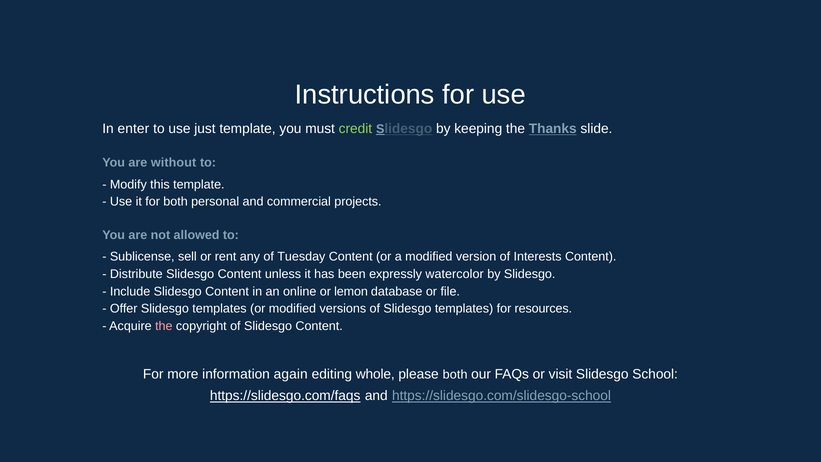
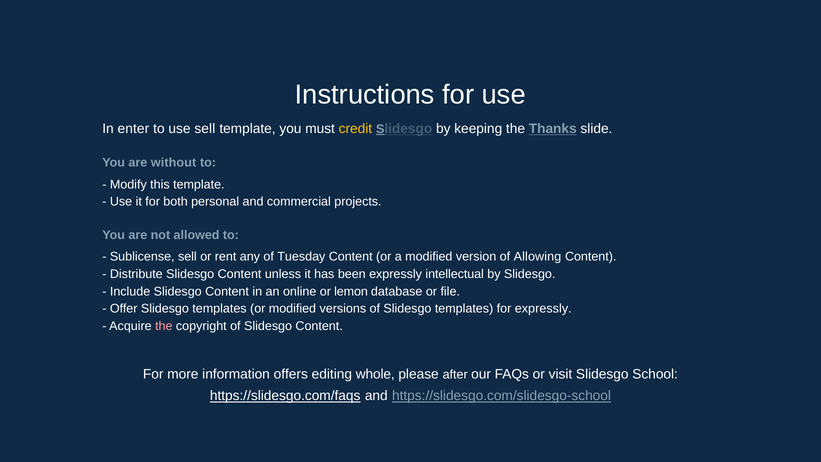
use just: just -> sell (205, 129)
credit colour: light green -> yellow (355, 129)
Interests: Interests -> Allowing (537, 257)
watercolor: watercolor -> intellectual (455, 274)
for resources: resources -> expressly (543, 309)
again: again -> offers (291, 374)
please both: both -> after (455, 375)
